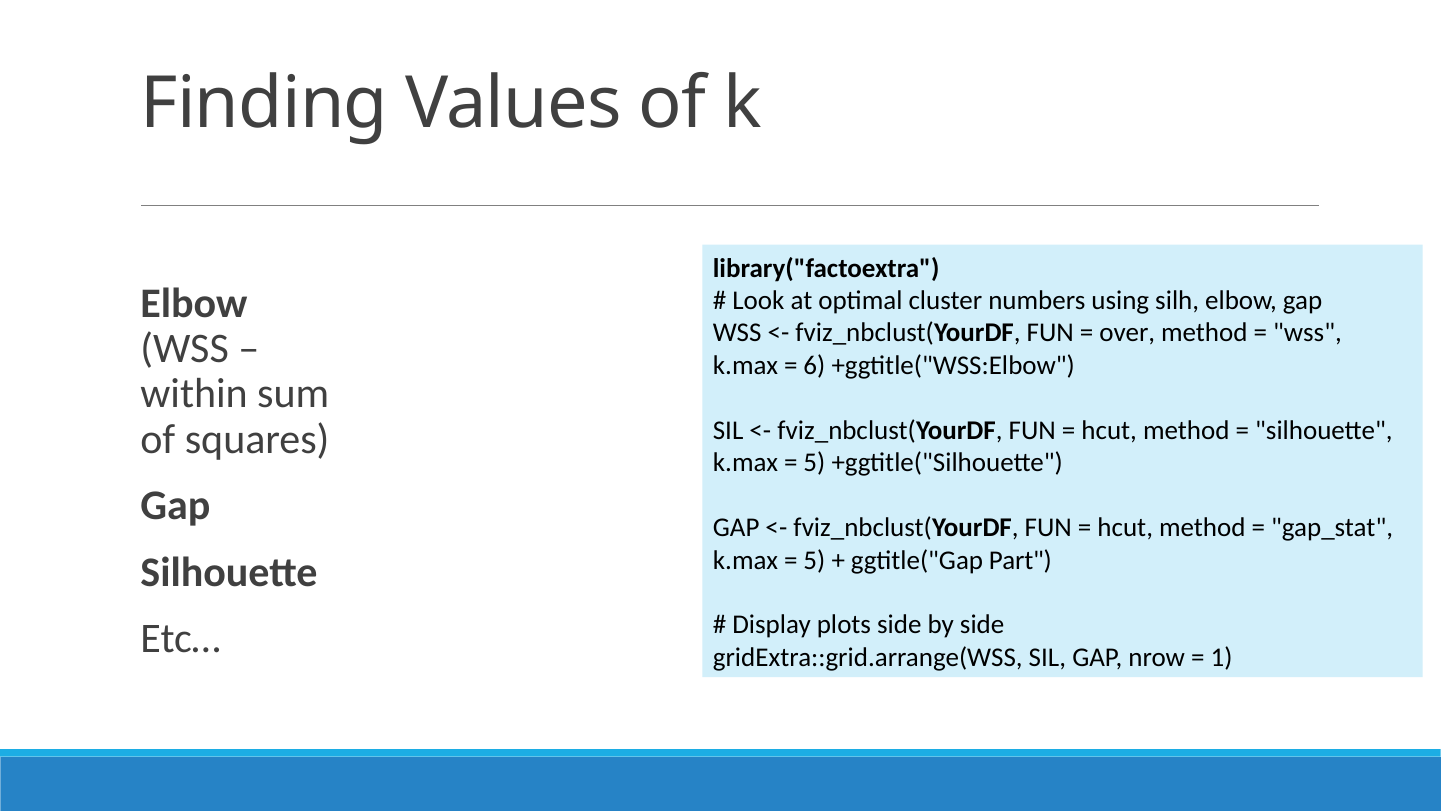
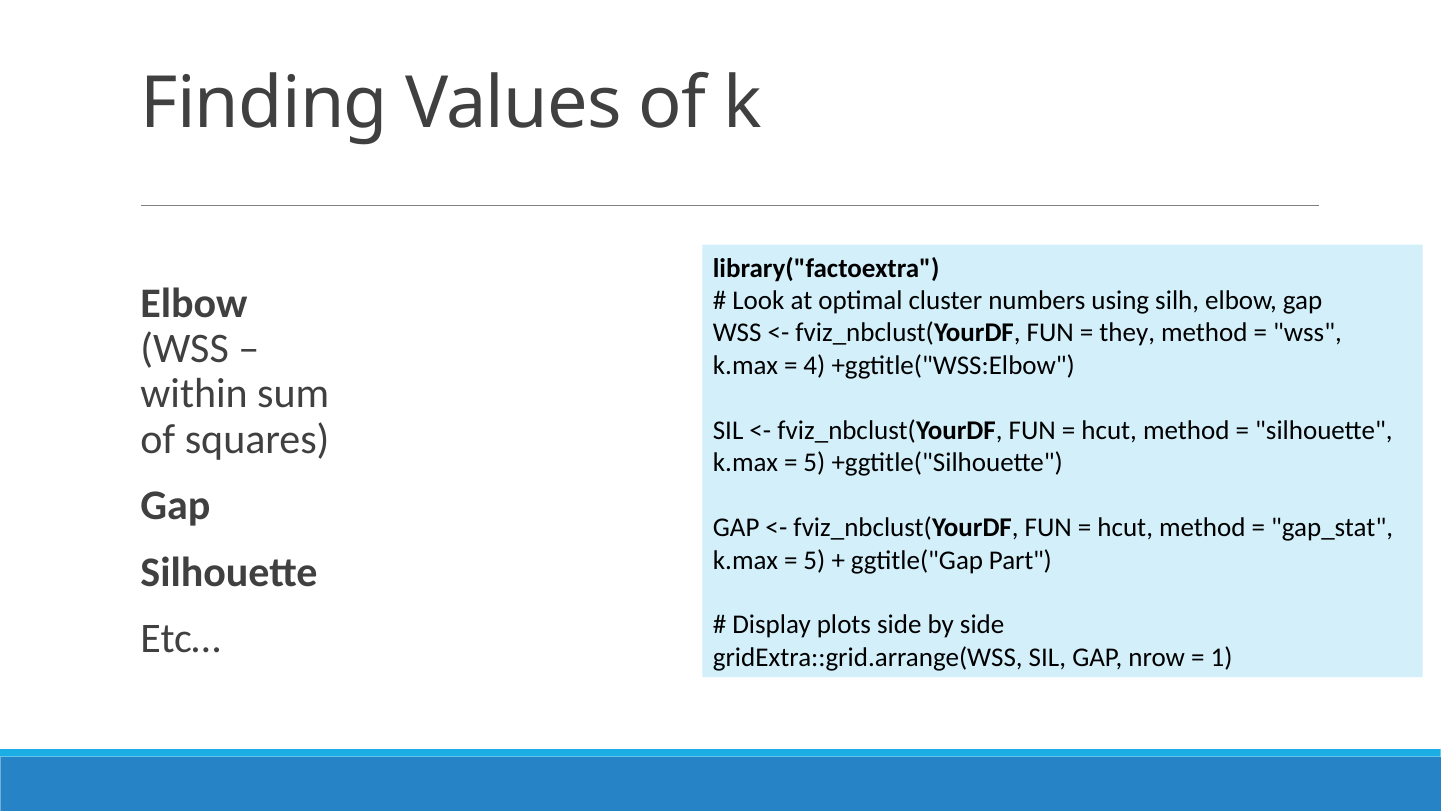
over: over -> they (1127, 333)
6: 6 -> 4 (814, 365)
